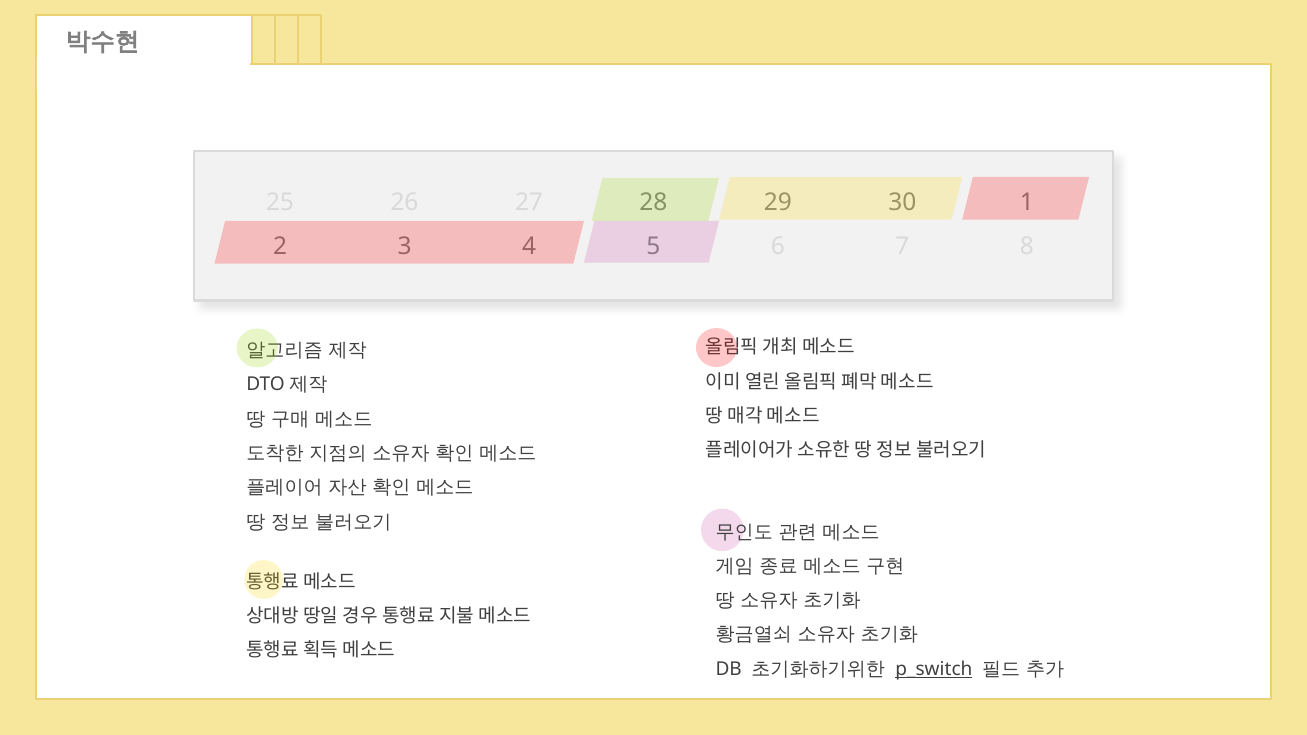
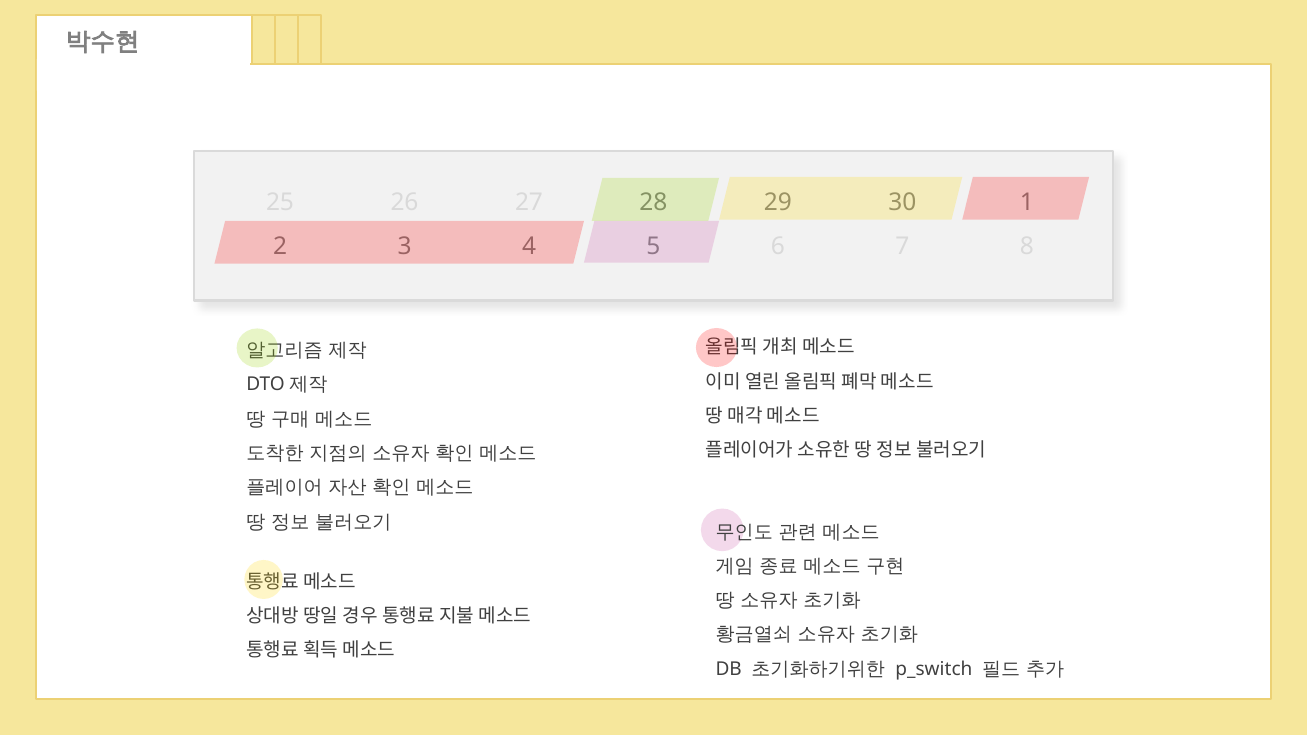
p_switch underline: present -> none (934, 669)
